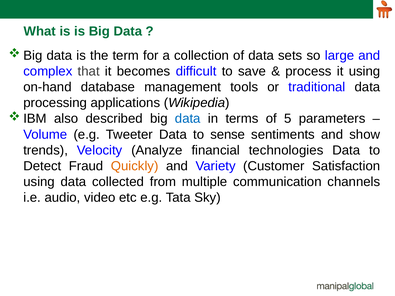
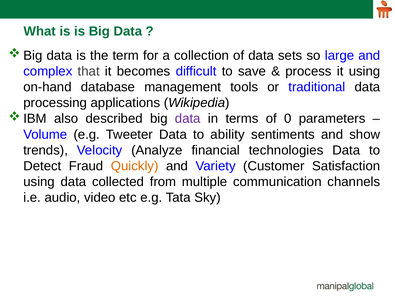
data colour: blue -> purple (188, 119)
5: 5 -> 0 (288, 119)
sense: sense -> ability (228, 135)
